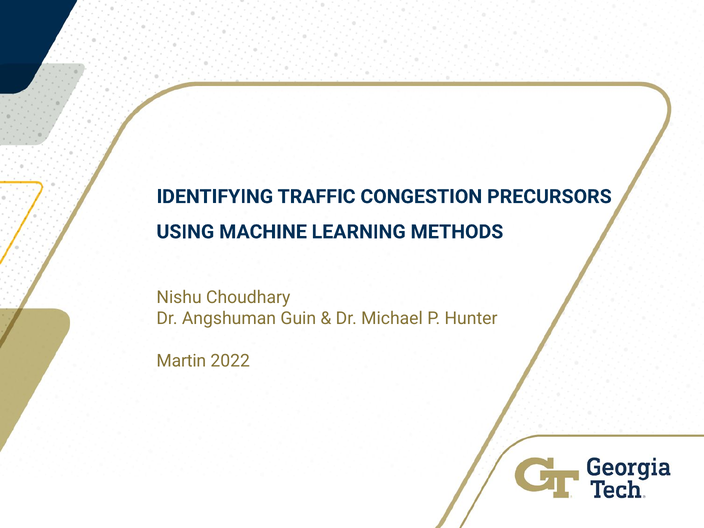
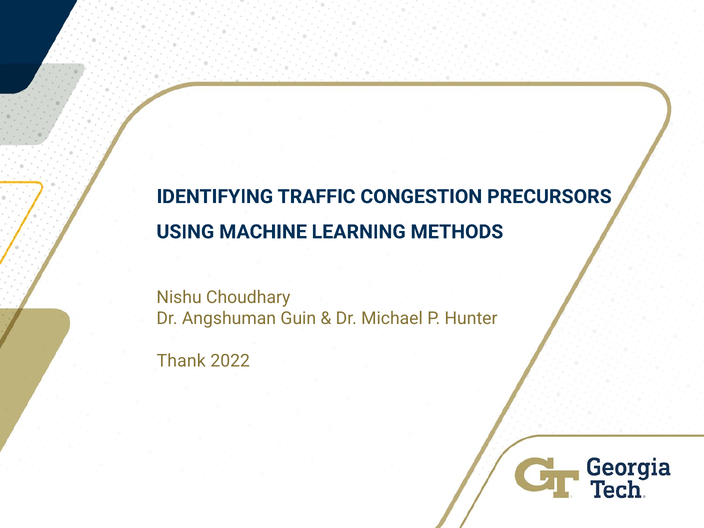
Martin: Martin -> Thank (181, 361)
